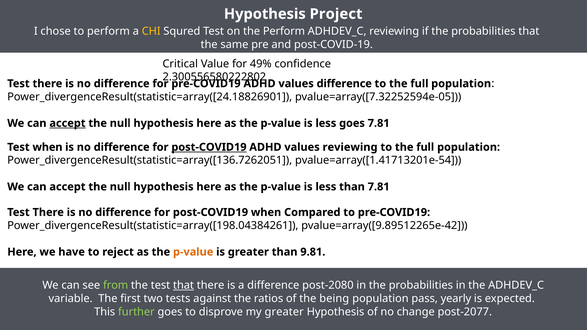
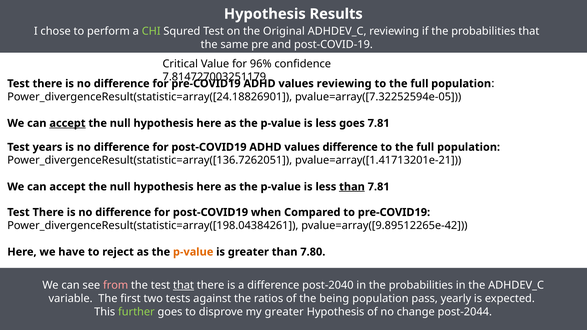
Project: Project -> Results (336, 14)
CHI colour: yellow -> light green (151, 31)
the Perform: Perform -> Original (284, 31)
49%: 49% -> 96% (261, 64)
2.300556580222802: 2.300556580222802 -> 7.814727003251179 (214, 77)
values difference: difference -> reviewing (344, 84)
Test when: when -> years (47, 147)
post-COVID19 underline: present -> none (209, 147)
values reviewing: reviewing -> difference (350, 147)
pvalue=array([1.41713201e-54: pvalue=array([1.41713201e-54 -> pvalue=array([1.41713201e-21 (378, 160)
than underline: none -> present (352, 187)
9.81: 9.81 -> 7.80 (313, 252)
from colour: light green -> pink (116, 285)
post-2080: post-2080 -> post-2040 (328, 285)
post-2077: post-2077 -> post-2044 (465, 312)
